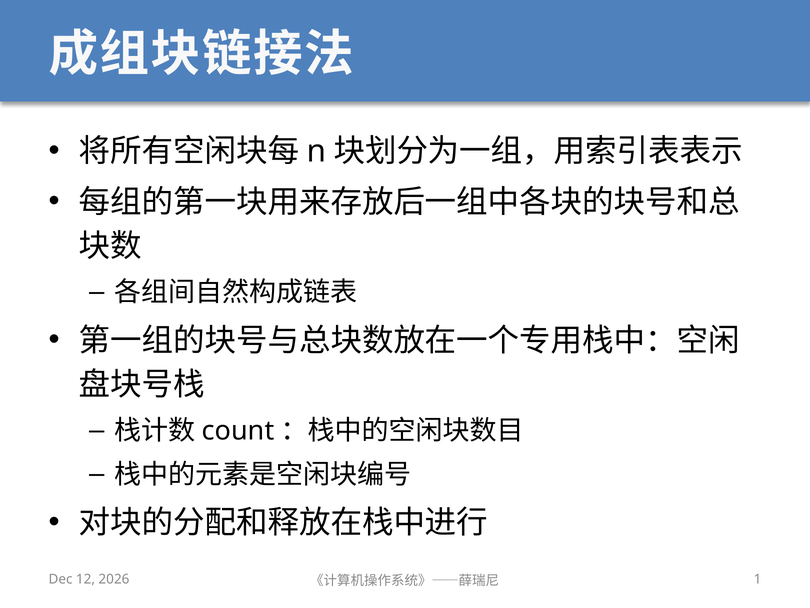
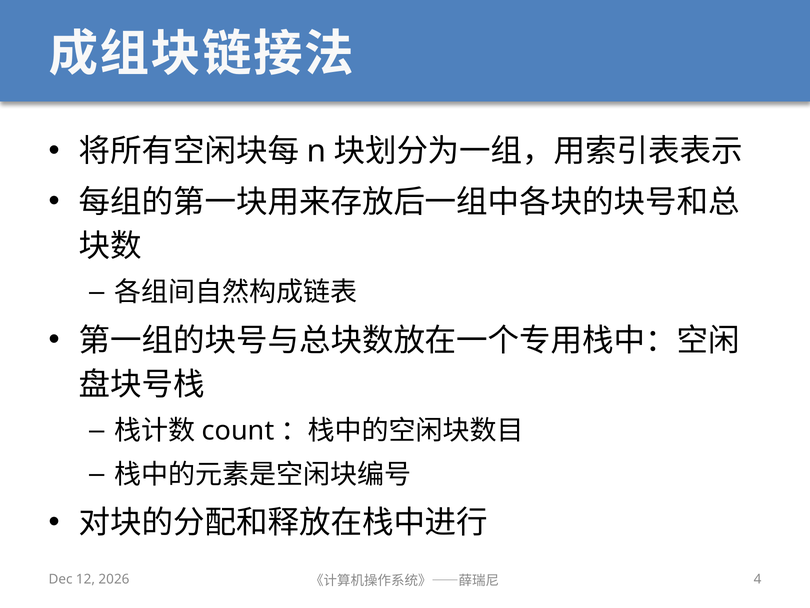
1: 1 -> 4 (758, 579)
